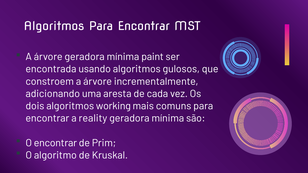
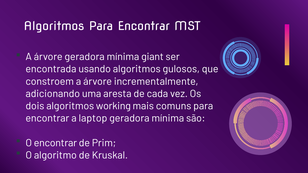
paint: paint -> giant (152, 57)
reality: reality -> laptop (93, 118)
